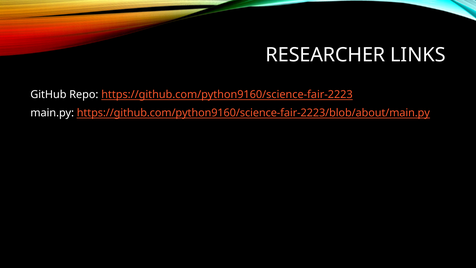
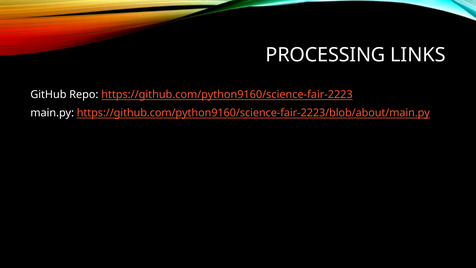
RESEARCHER: RESEARCHER -> PROCESSING (325, 55)
